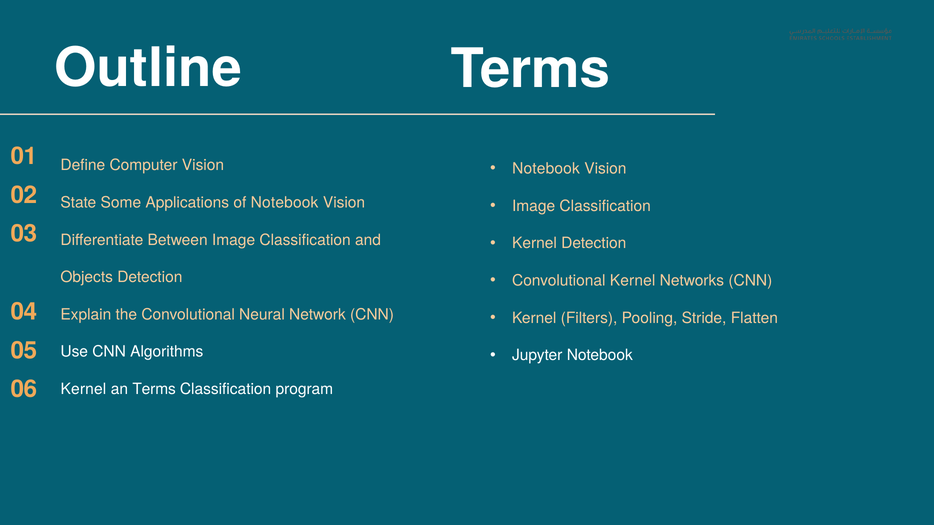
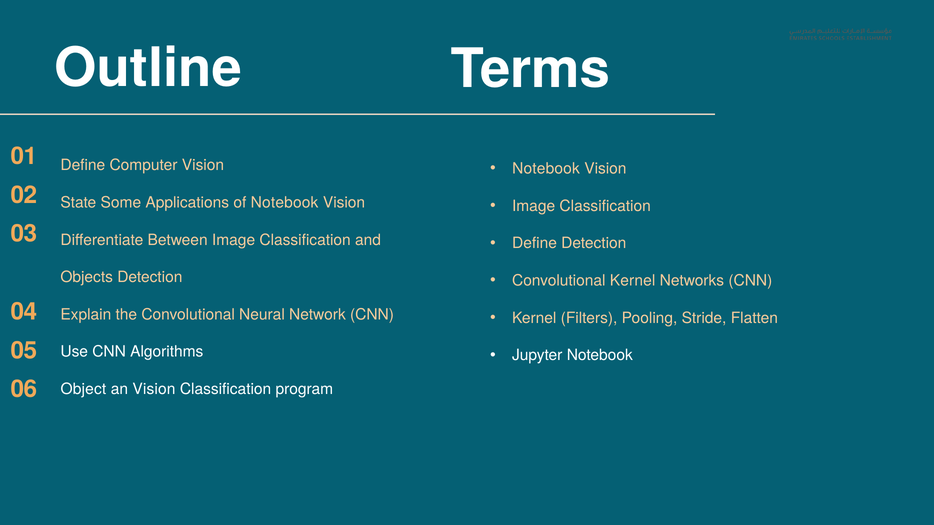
Kernel: Kernel -> Define (535, 244)
Kernel: Kernel -> Object (83, 389)
an Terms: Terms -> Vision (154, 389)
